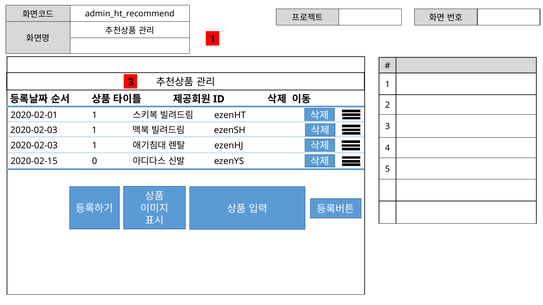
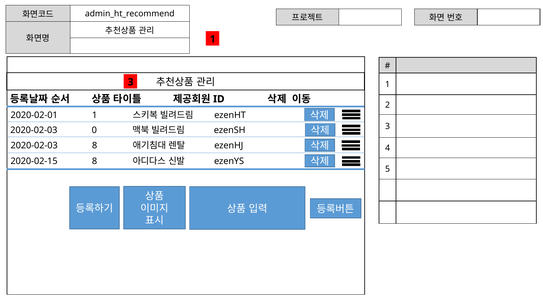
1: 1 -> 0 (94, 130)
1: 1 -> 8 (95, 146)
2020-02-15 0: 0 -> 8 (95, 162)
